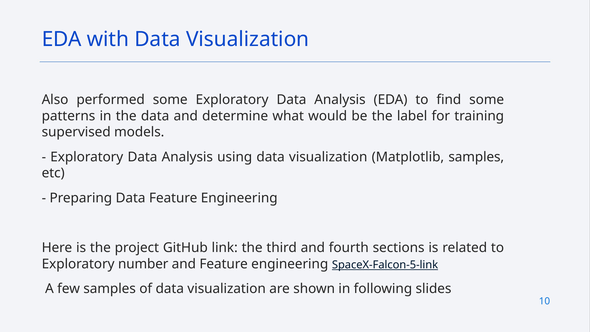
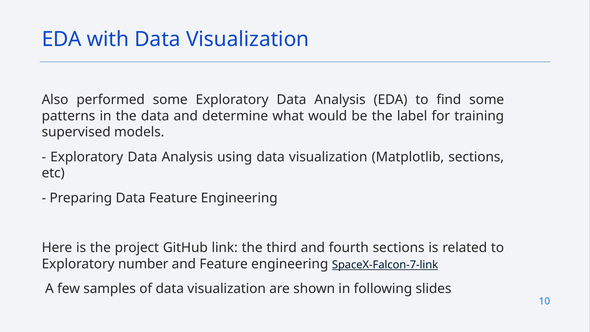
Matplotlib samples: samples -> sections (476, 157)
SpaceX-Falcon-5-link: SpaceX-Falcon-5-link -> SpaceX-Falcon-7-link (385, 265)
